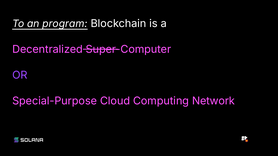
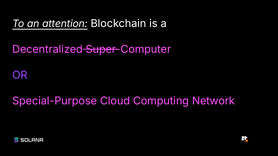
program: program -> attention (65, 24)
